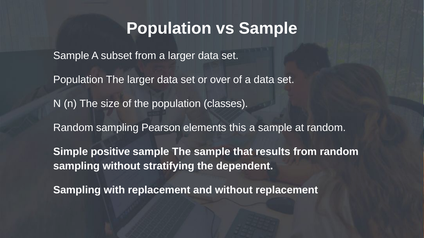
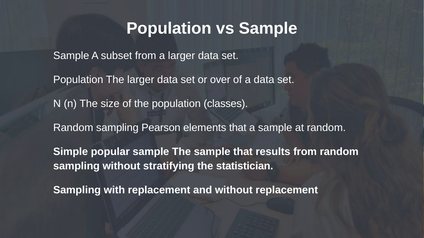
elements this: this -> that (238, 128)
positive: positive -> popular (110, 152)
dependent: dependent -> statistician (245, 167)
